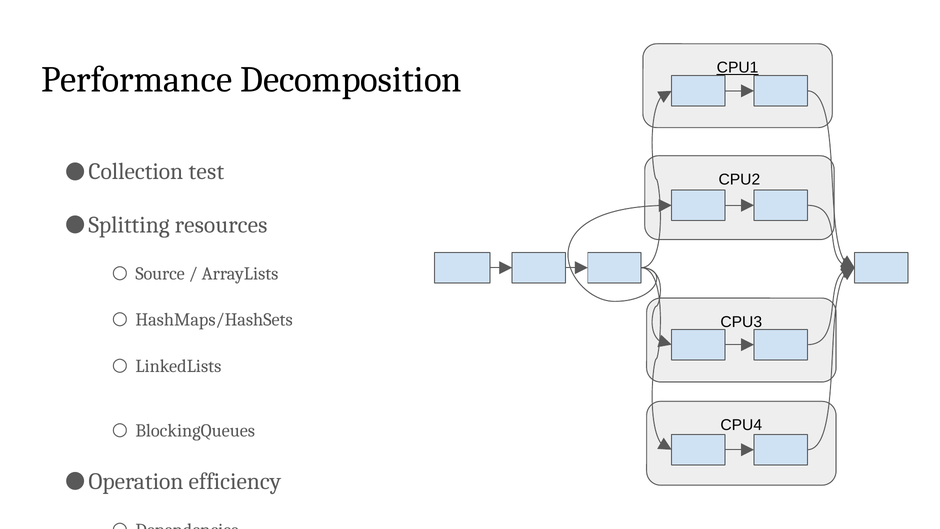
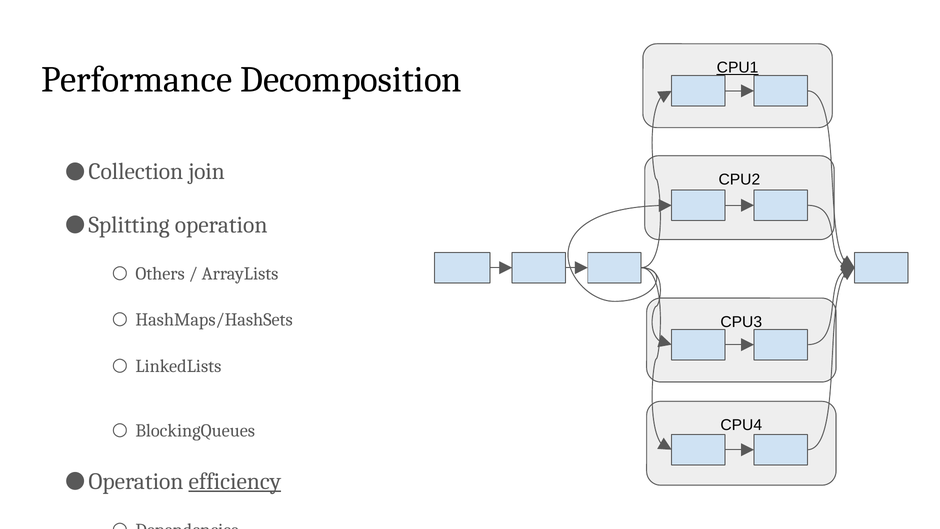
test: test -> join (207, 172)
resources: resources -> operation (221, 225)
Source: Source -> Others (160, 274)
efficiency underline: none -> present (235, 481)
